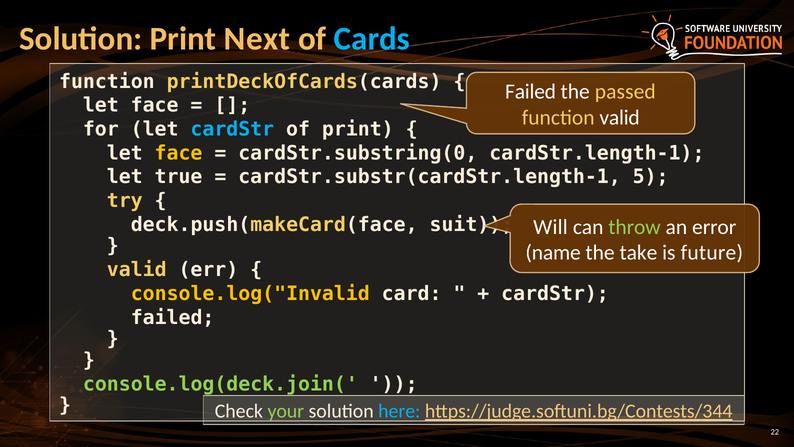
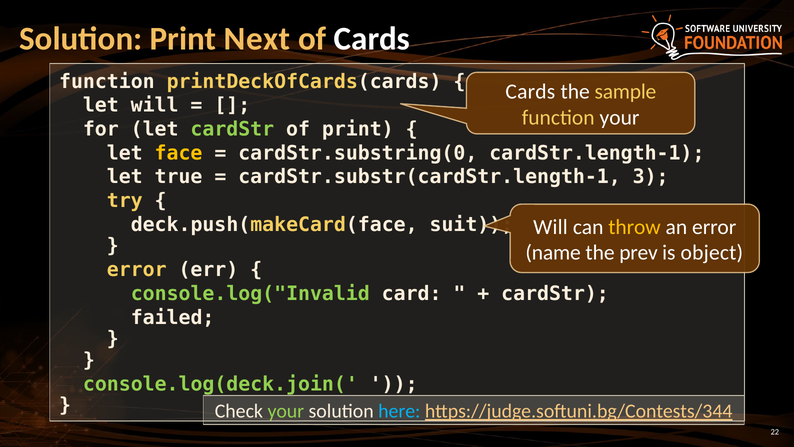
Cards colour: light blue -> white (372, 39)
Failed: Failed -> Cards (530, 92)
passed: passed -> sample (625, 92)
face: face -> will (155, 105)
function valid: valid -> your (620, 117)
cardStr colour: light blue -> light green (232, 129)
5: 5 -> 3 (651, 177)
throw colour: light green -> yellow (635, 227)
take: take -> prev (639, 253)
future: future -> object (712, 253)
valid: valid -> error (137, 270)
console.log("Invalid colour: yellow -> light green (250, 294)
